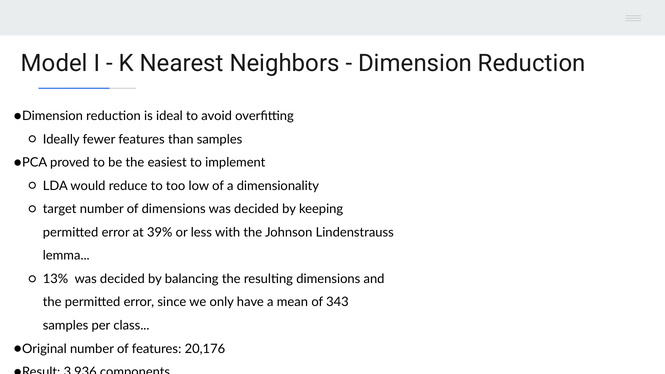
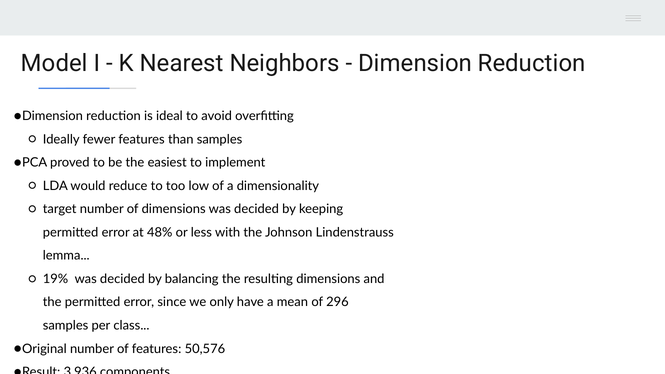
39%: 39% -> 48% (160, 232)
13%: 13% -> 19% (56, 279)
343: 343 -> 296 (337, 302)
20,176: 20,176 -> 50,576 (205, 349)
